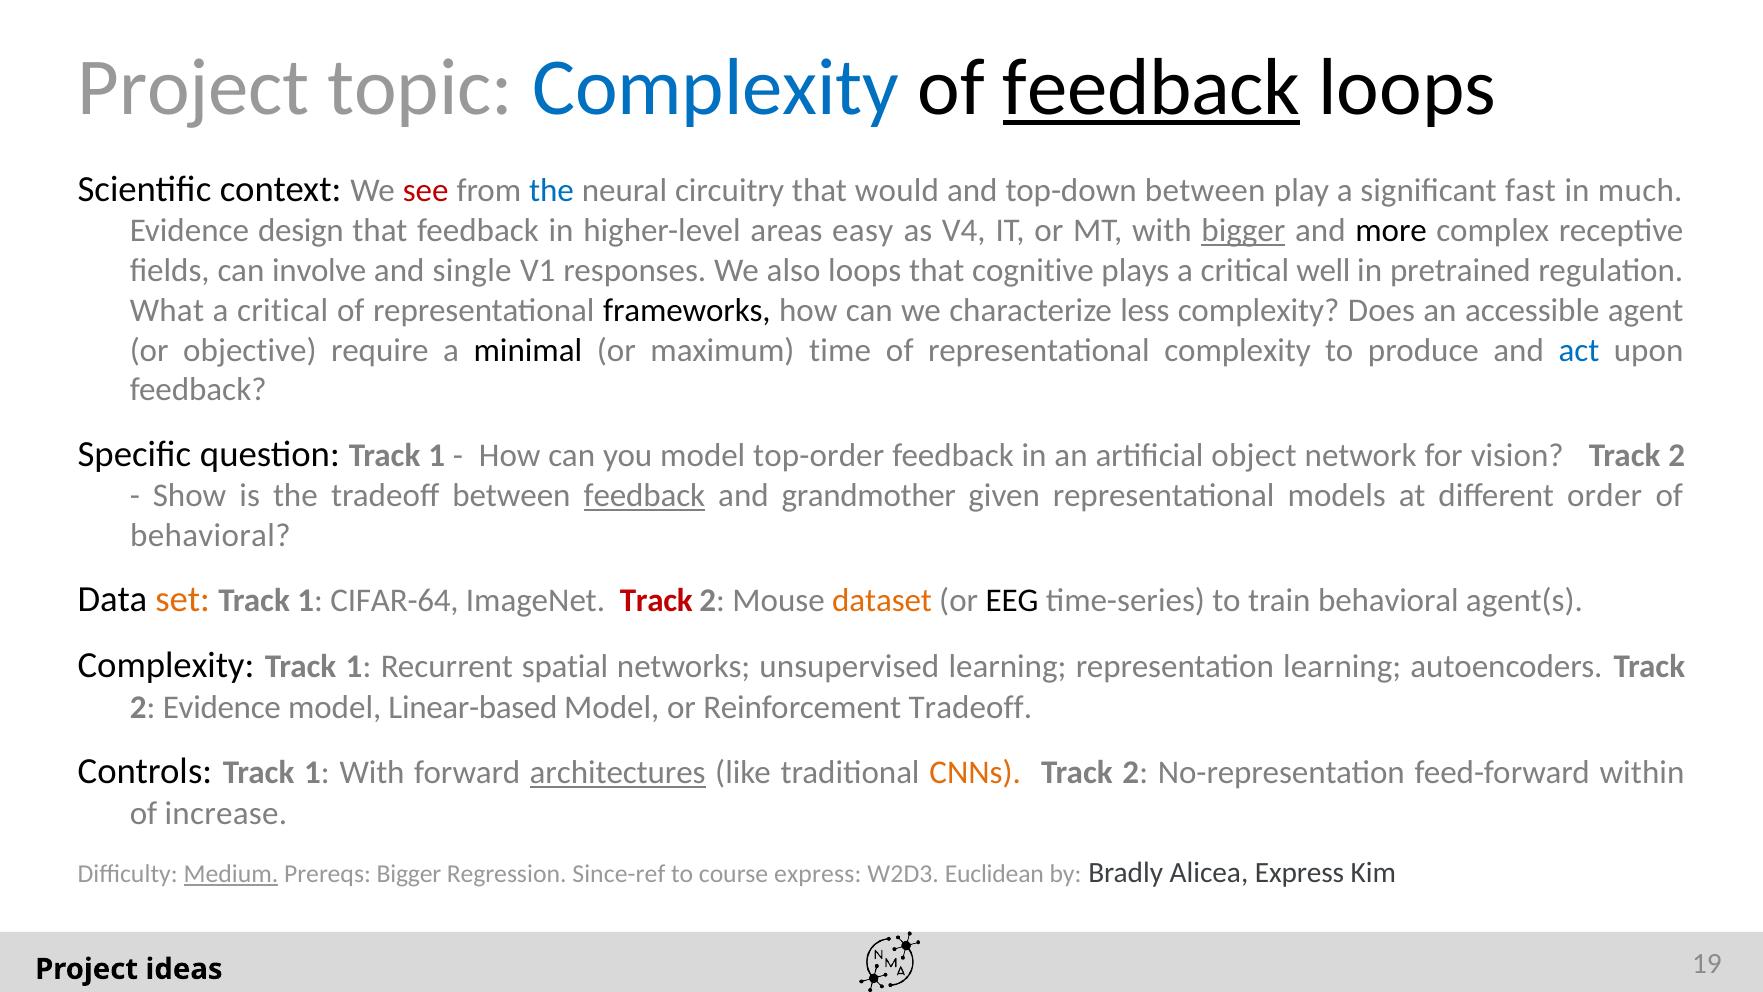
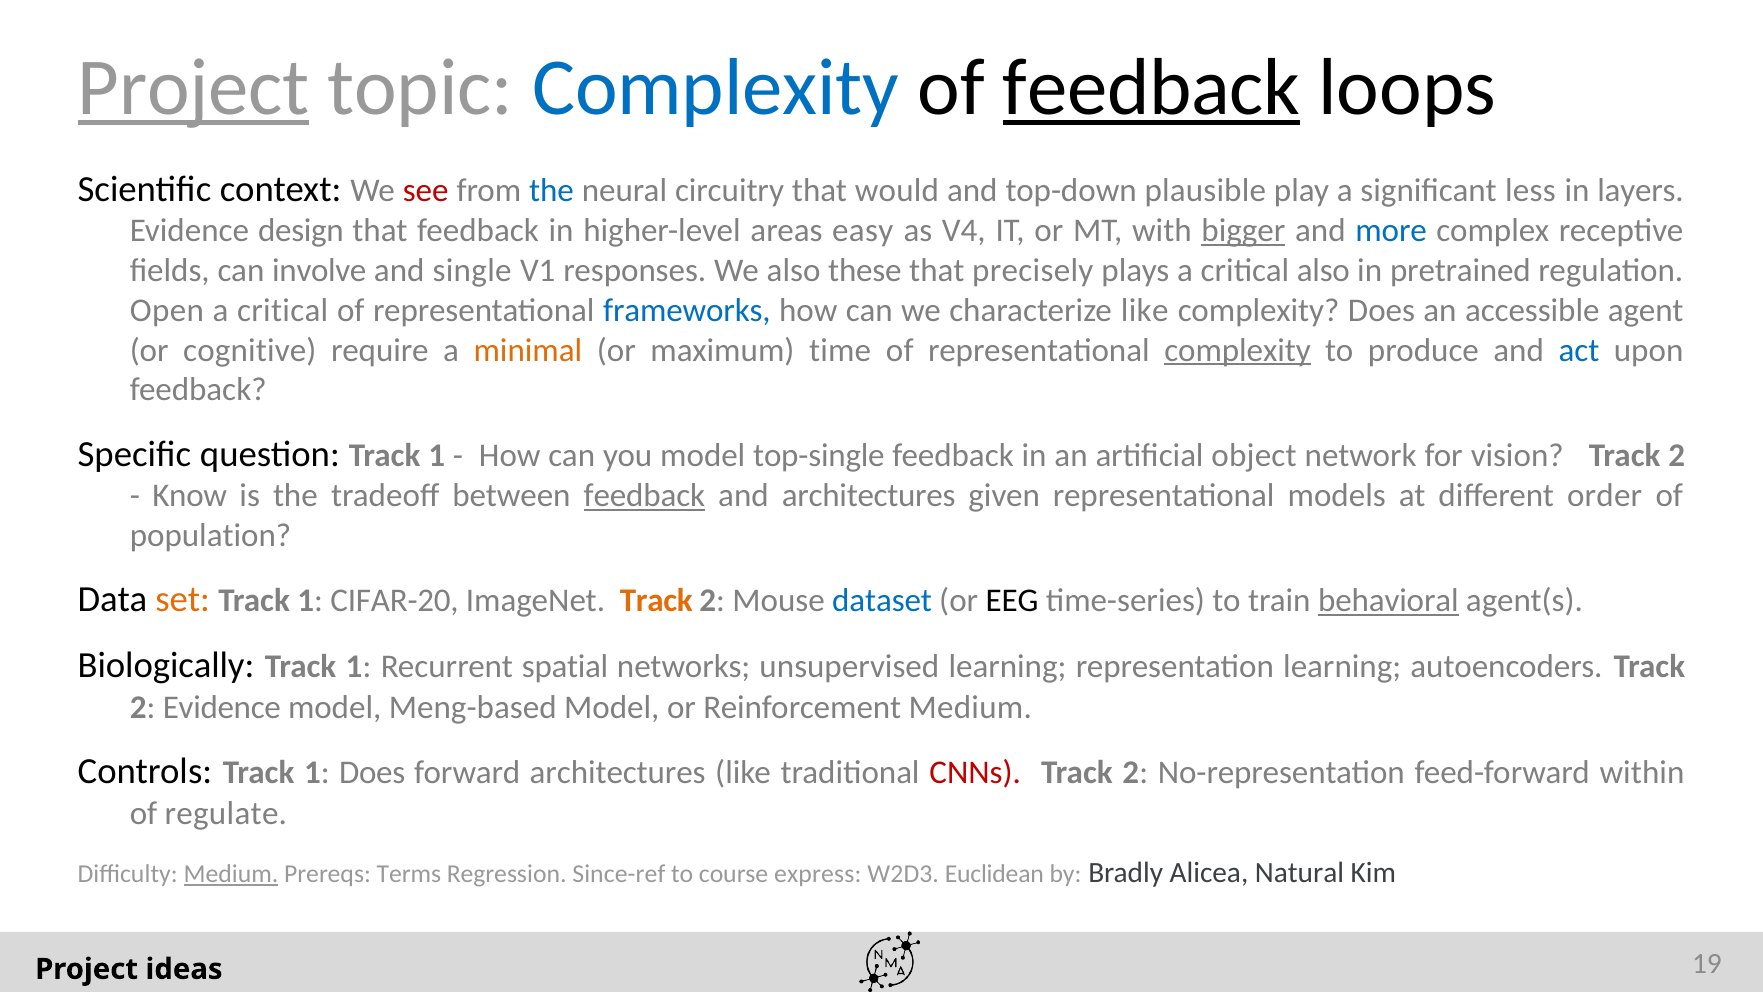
Project underline: none -> present (194, 88)
top-down between: between -> plausible (1205, 191)
fast: fast -> less (1530, 191)
much: much -> layers (1640, 191)
more colour: black -> blue (1391, 231)
also loops: loops -> these (865, 271)
cognitive: cognitive -> precisely (1033, 271)
critical well: well -> also (1323, 271)
What: What -> Open (167, 310)
frameworks colour: black -> blue (687, 310)
characterize less: less -> like (1145, 310)
objective: objective -> cognitive (250, 350)
minimal colour: black -> orange (528, 350)
complexity underline: none -> present (1237, 350)
top-order: top-order -> top-single (819, 455)
Show: Show -> Know (190, 495)
and grandmother: grandmother -> architectures (869, 495)
behavioral: behavioral -> population (211, 535)
CIFAR-64: CIFAR-64 -> CIFAR-20 (395, 601)
Track colour: red -> orange (656, 601)
dataset colour: orange -> blue (882, 601)
behavioral underline: none -> present (1388, 601)
Complexity: Complexity -> Biologically (166, 666)
Linear-based: Linear-based -> Meng-based (473, 707)
Reinforcement Tradeoff: Tradeoff -> Medium (970, 707)
1 With: With -> Does (372, 773)
architectures underline: present -> none (618, 773)
CNNs colour: orange -> red (975, 773)
increase: increase -> regulate (226, 813)
Prereqs Bigger: Bigger -> Terms (409, 873)
Alicea Express: Express -> Natural (1299, 872)
